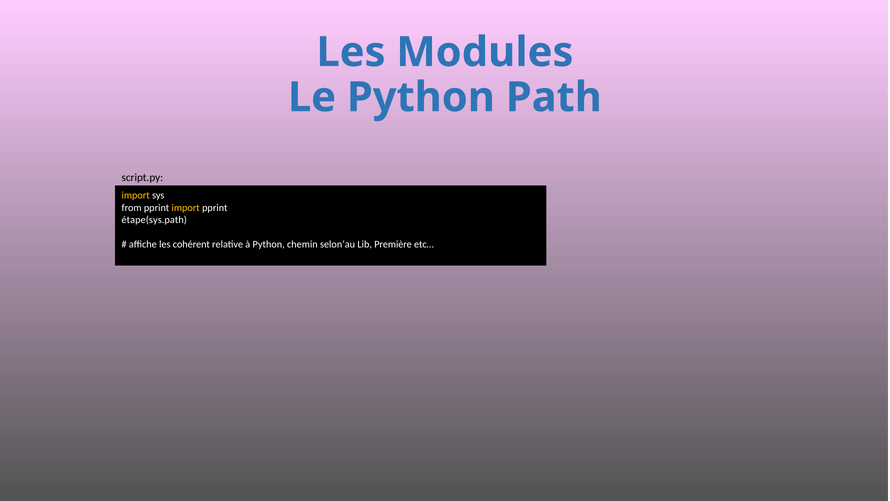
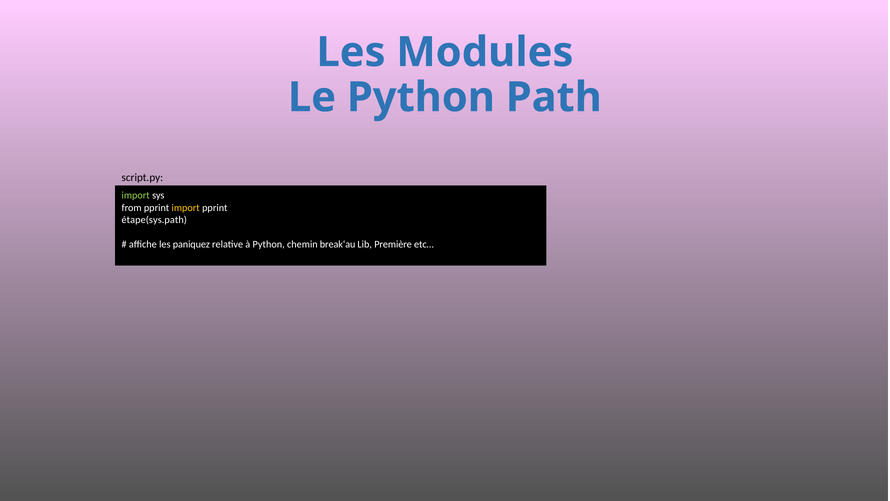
import colour: yellow -> light green (136, 195)
cohérent: cohérent -> paniquez (191, 244)
selon‘au: selon‘au -> break‘au (338, 244)
